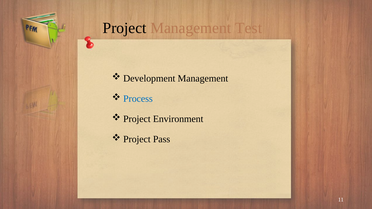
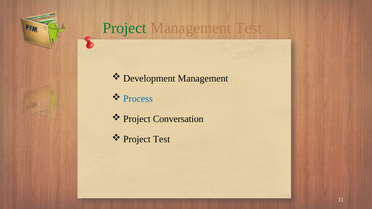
Project colour: black -> green (125, 28)
Environment: Environment -> Conversation (178, 119)
Project Pass: Pass -> Test (162, 139)
